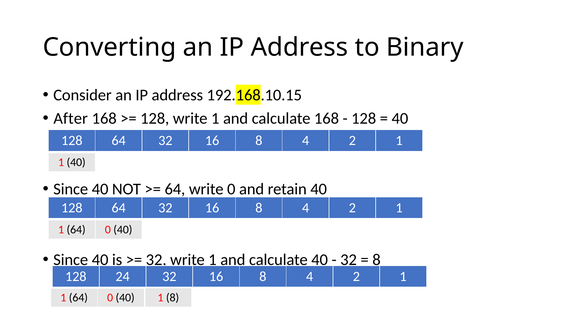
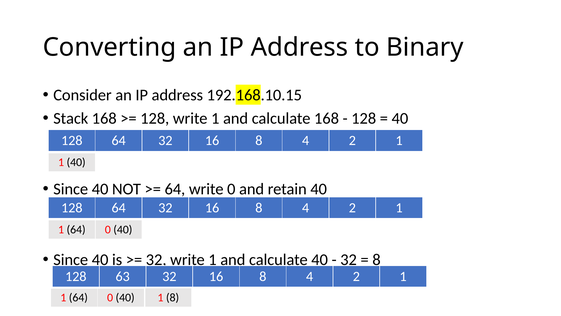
After: After -> Stack (71, 118)
24: 24 -> 63 (123, 276)
